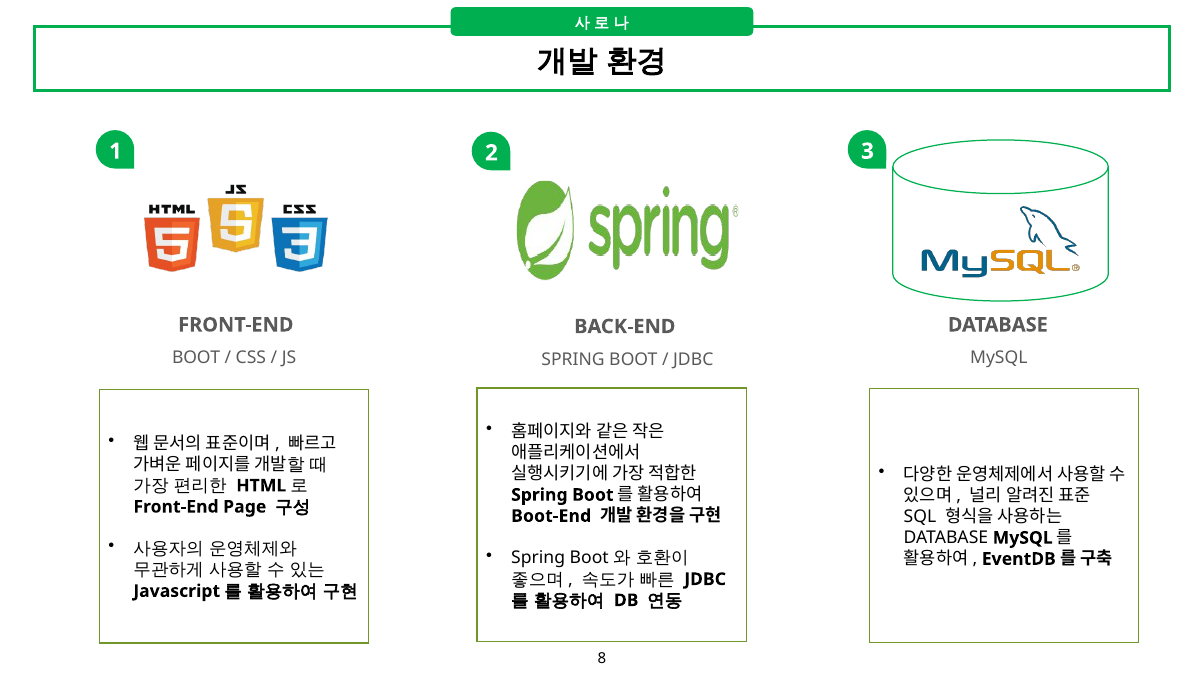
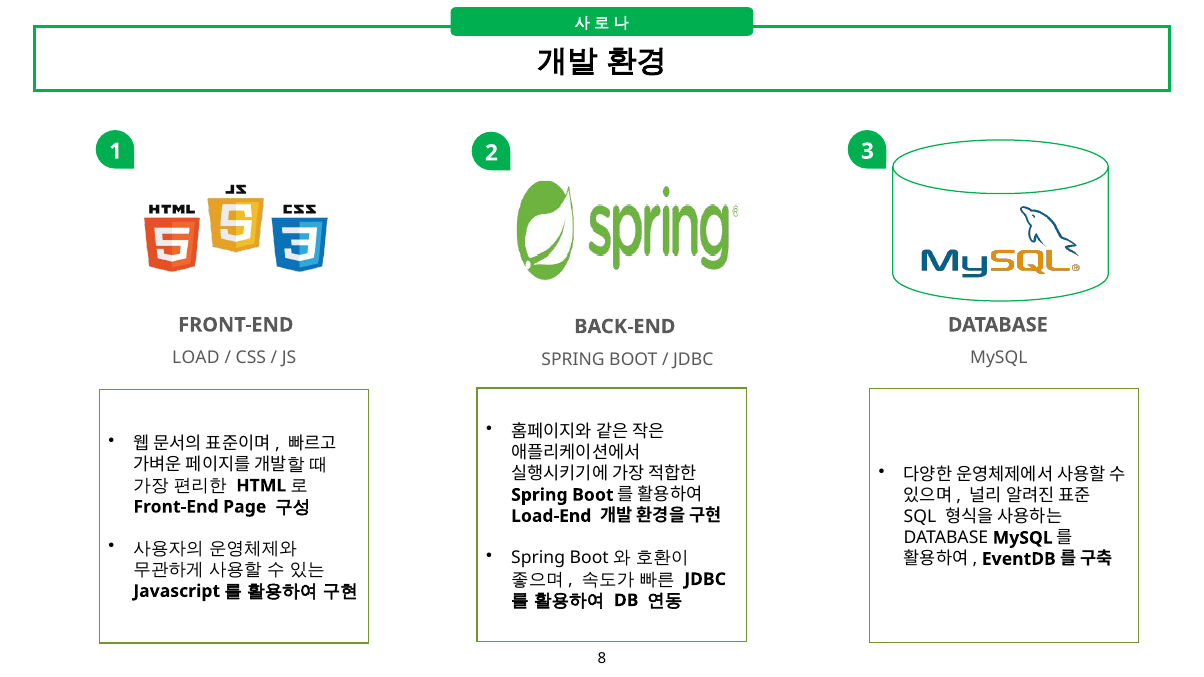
BOOT: BOOT -> LOAD (196, 358)
Boot-End: Boot-End -> Load-End (551, 516)
